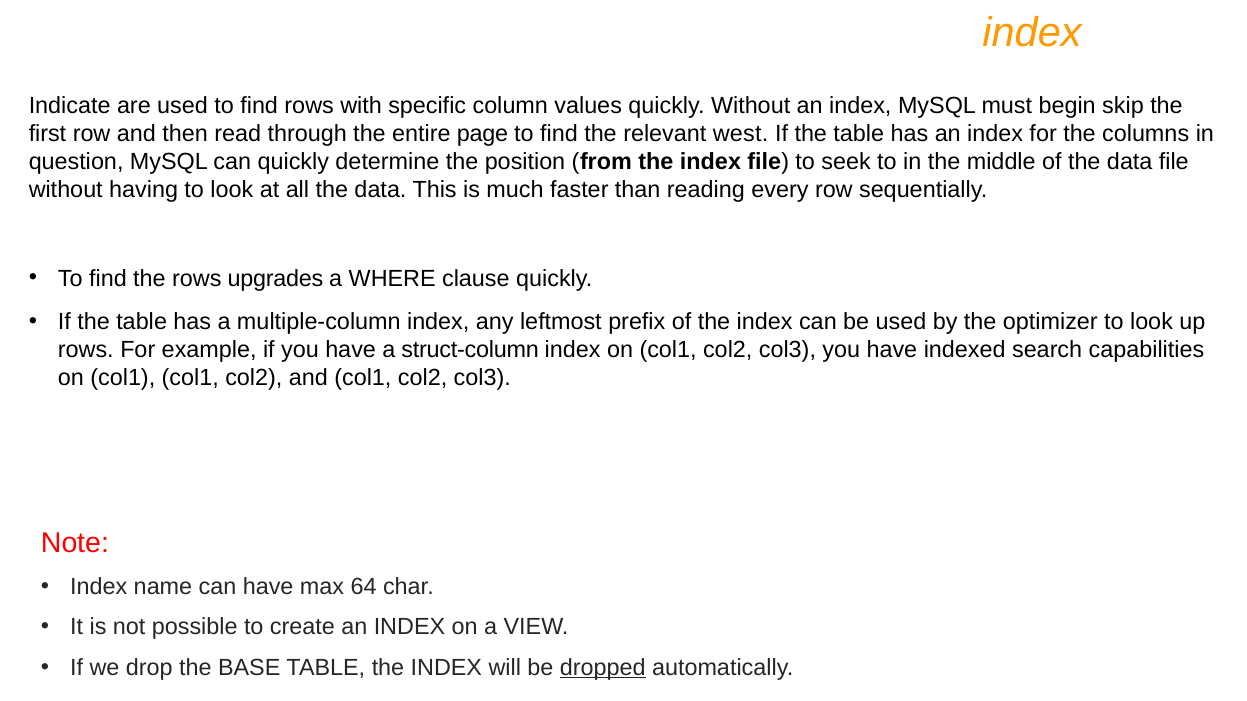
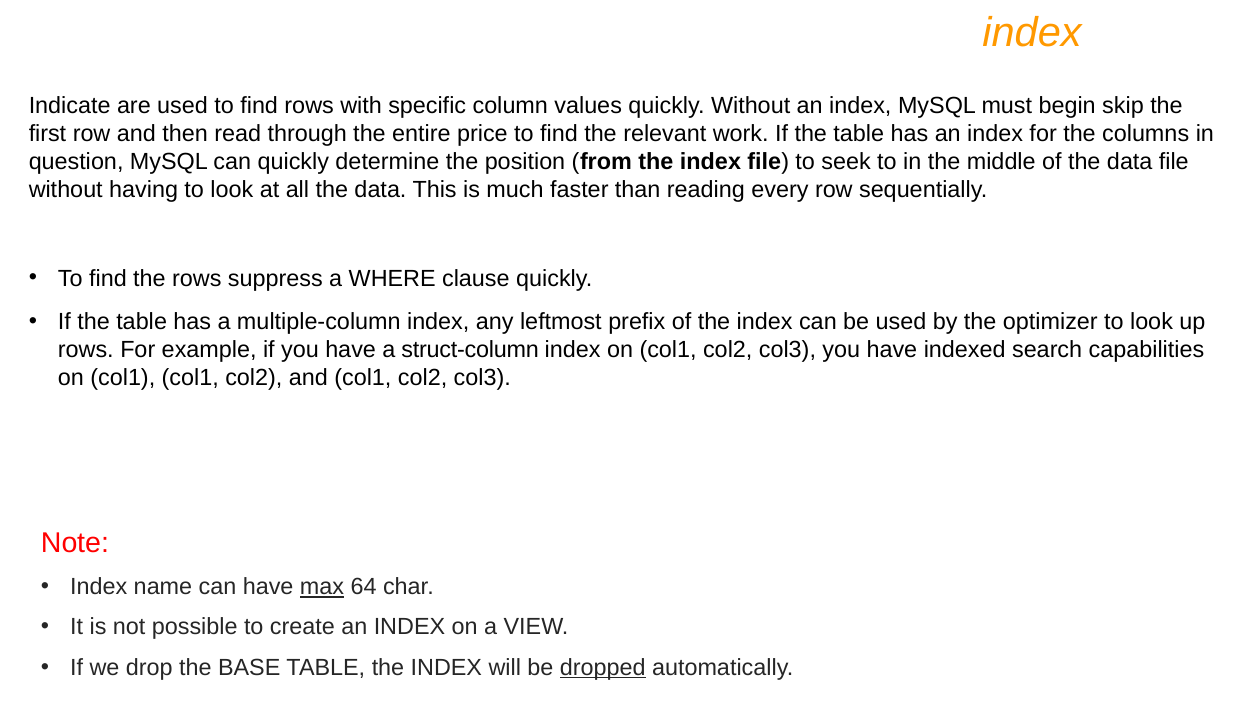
page: page -> price (482, 134)
west: west -> work (741, 134)
upgrades: upgrades -> suppress (275, 279)
max underline: none -> present (322, 587)
